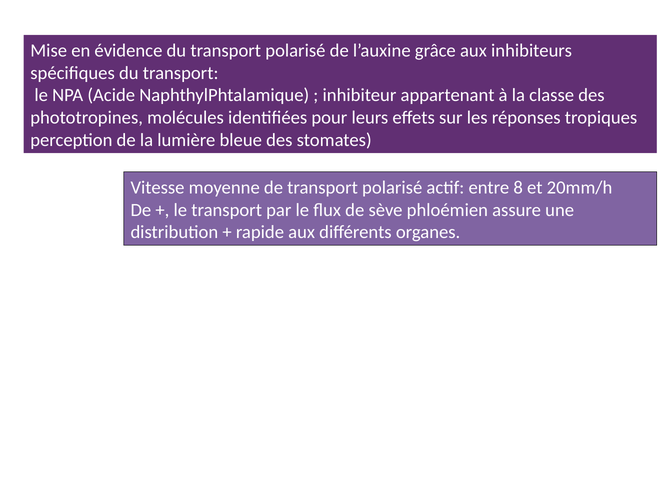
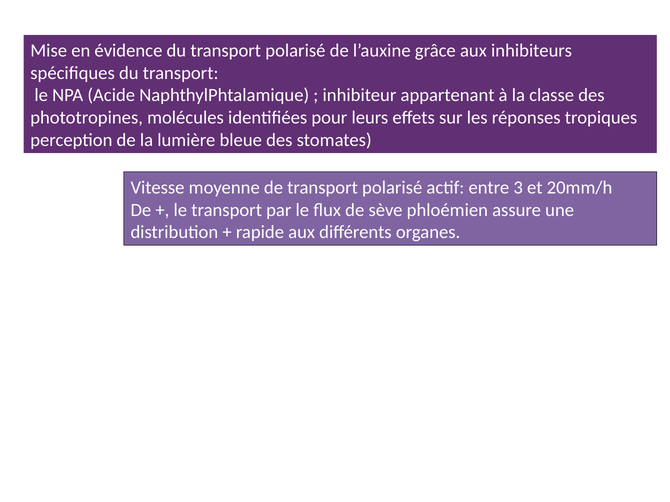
8: 8 -> 3 (518, 188)
